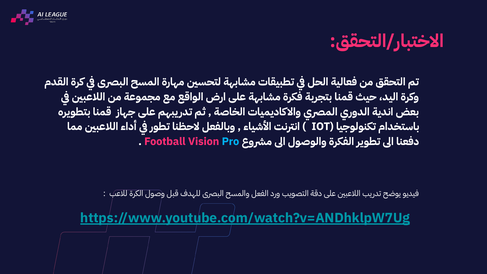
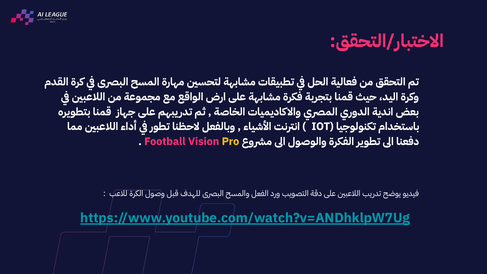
Pro colour: light blue -> yellow (230, 142)
